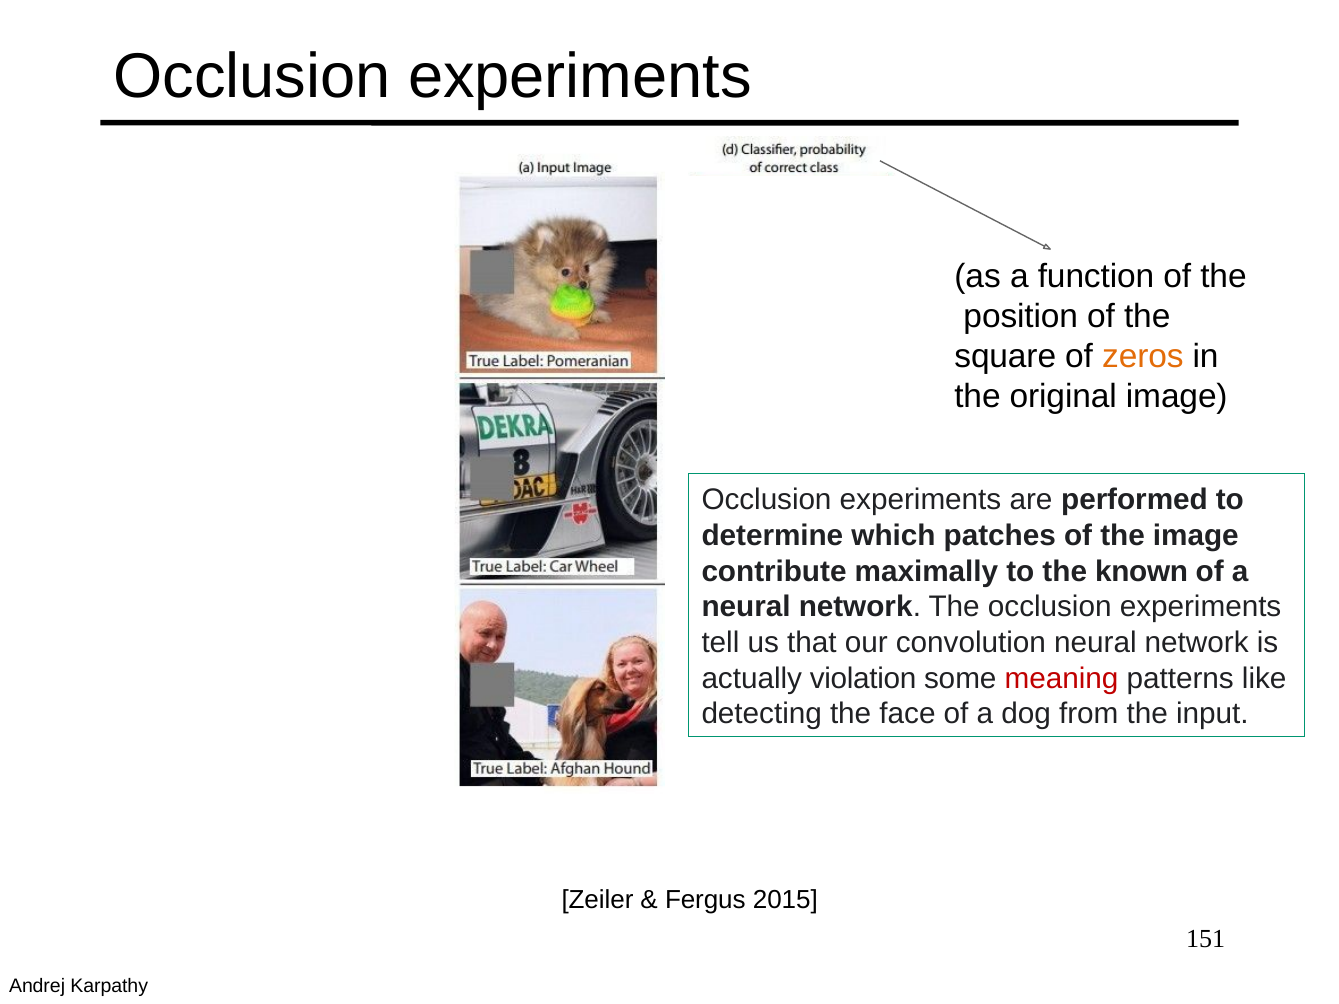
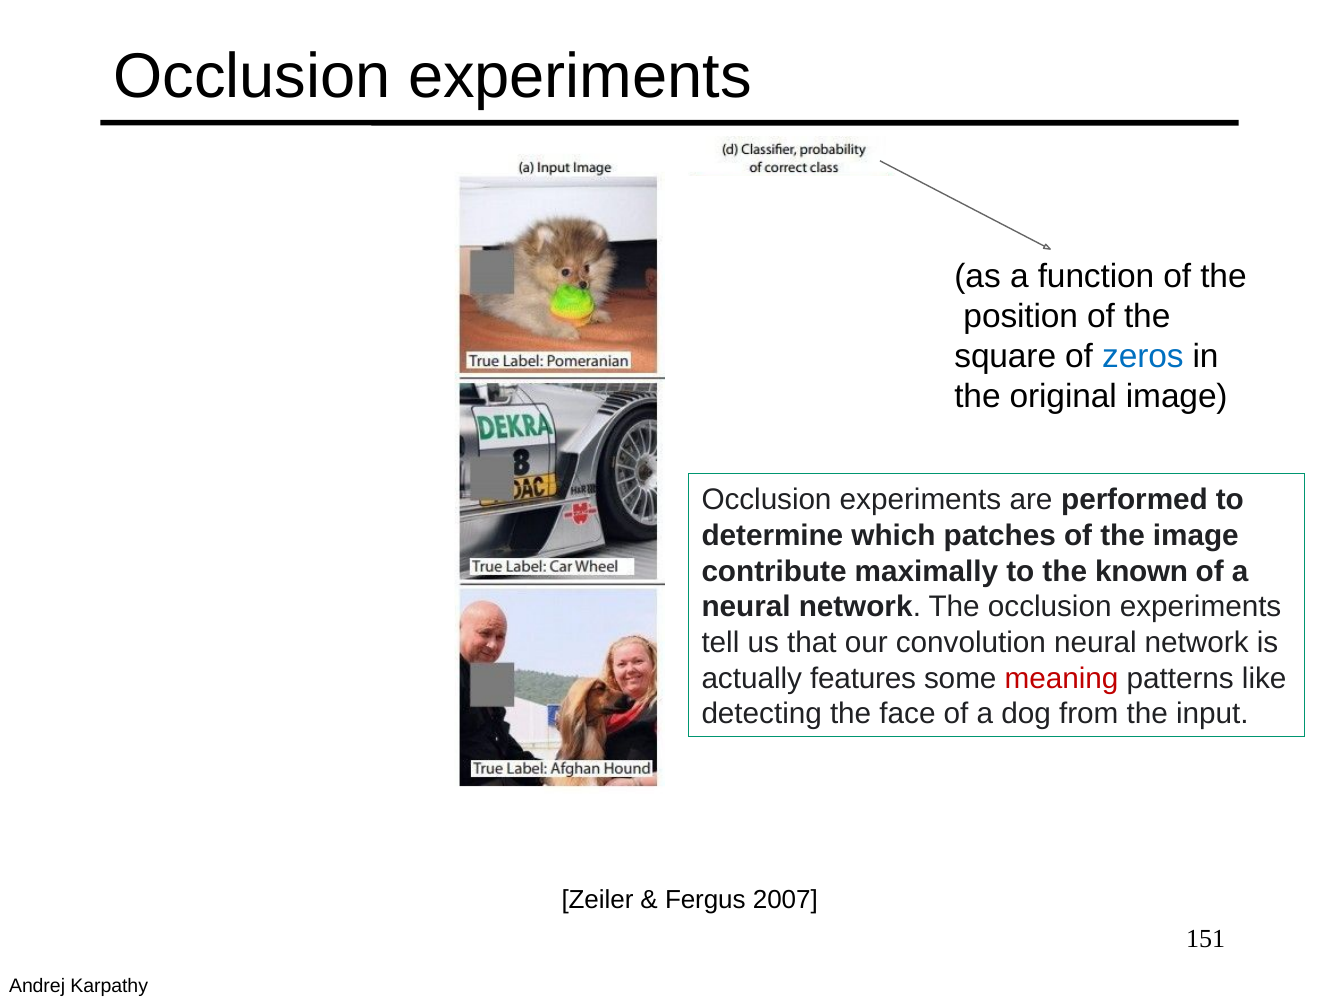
zeros colour: orange -> blue (1143, 357)
violation: violation -> features (863, 679)
2015: 2015 -> 2007 (785, 900)
